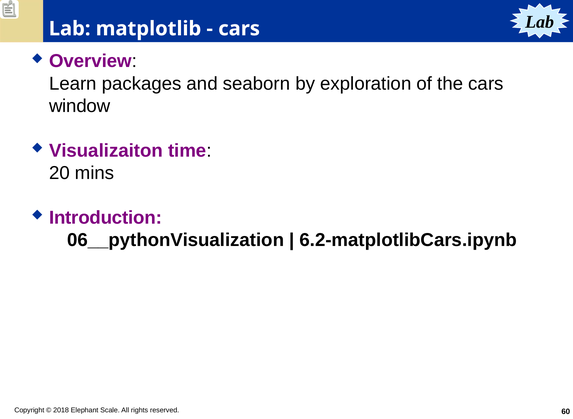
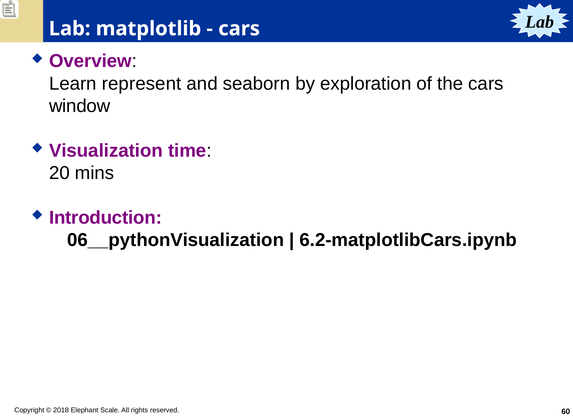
packages: packages -> represent (142, 84)
Visualizaiton: Visualizaiton -> Visualization (106, 151)
